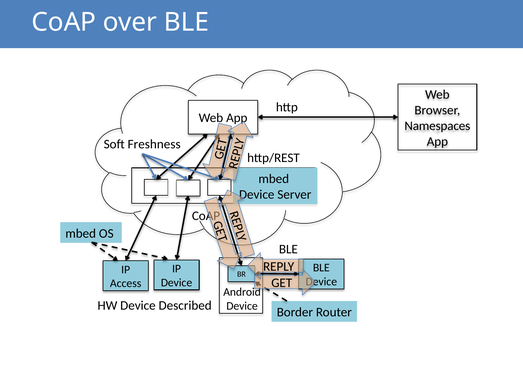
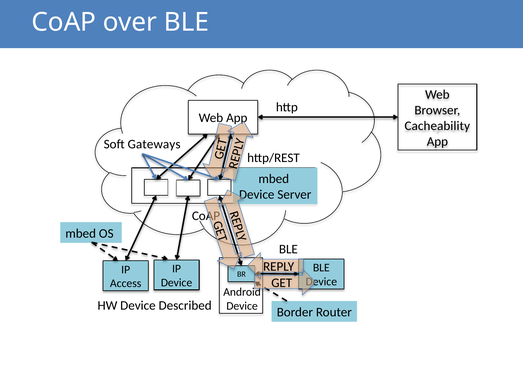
Namespaces: Namespaces -> Cacheability (437, 126)
Freshness: Freshness -> Gateways (154, 144)
